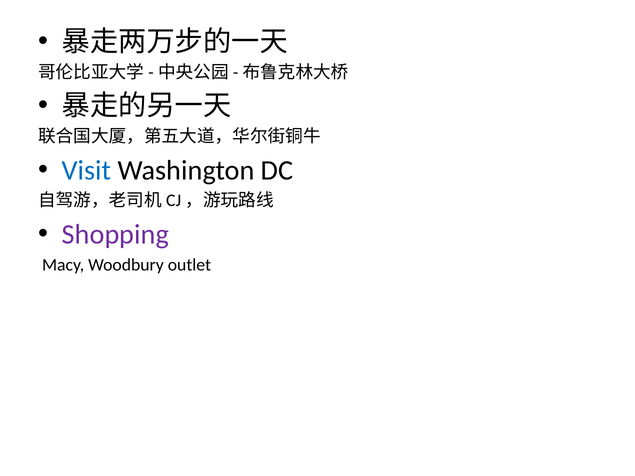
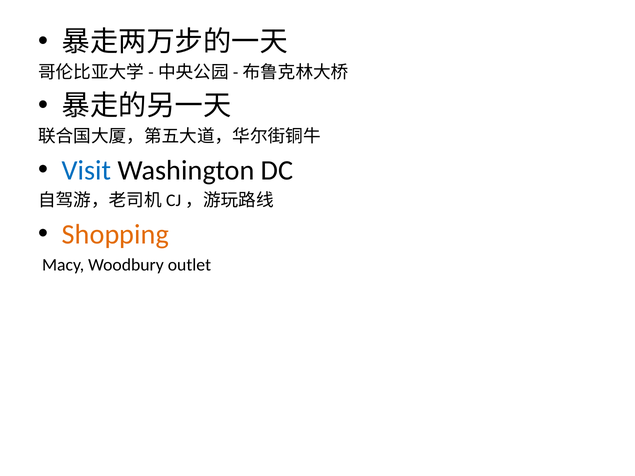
Shopping colour: purple -> orange (115, 235)
